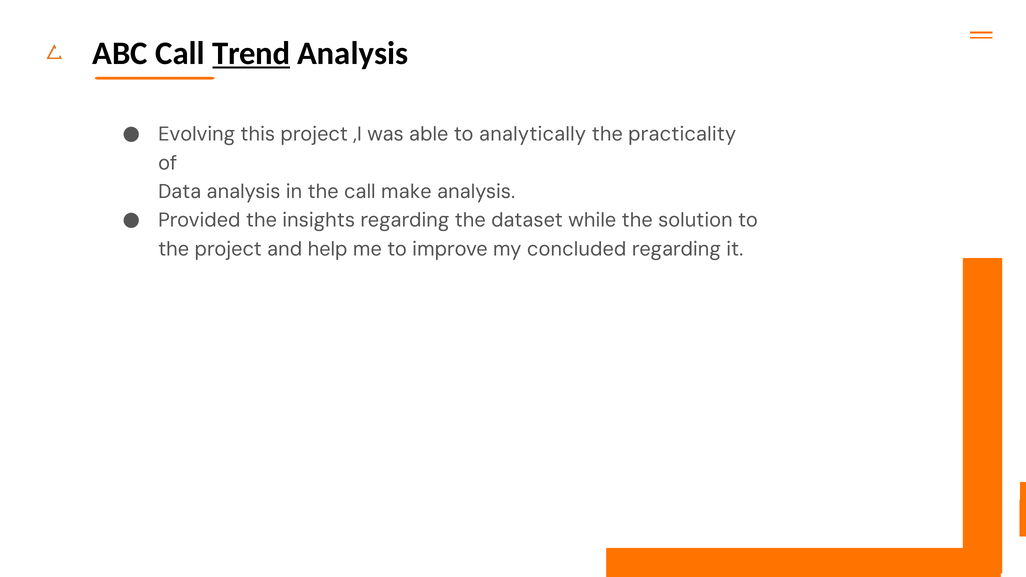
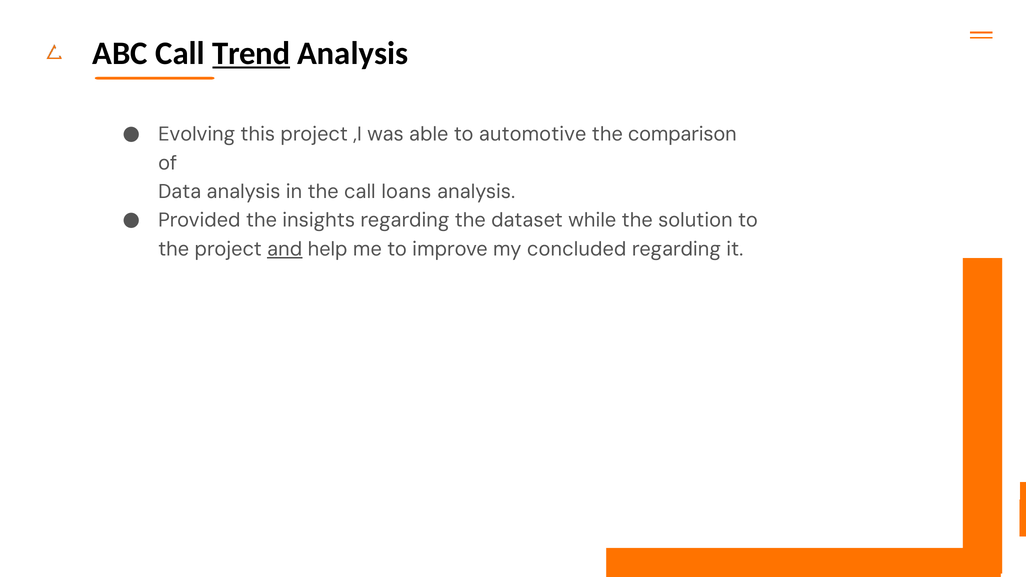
analytically: analytically -> automotive (533, 134)
practicality: practicality -> comparison (682, 134)
make: make -> loans (406, 192)
and underline: none -> present (285, 249)
